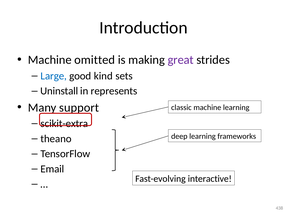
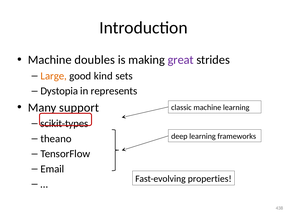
omitted: omitted -> doubles (95, 60)
Large colour: blue -> orange (54, 76)
Uninstall: Uninstall -> Dystopia (59, 91)
scikit-extra: scikit-extra -> scikit-types (64, 124)
interactive: interactive -> properties (210, 179)
